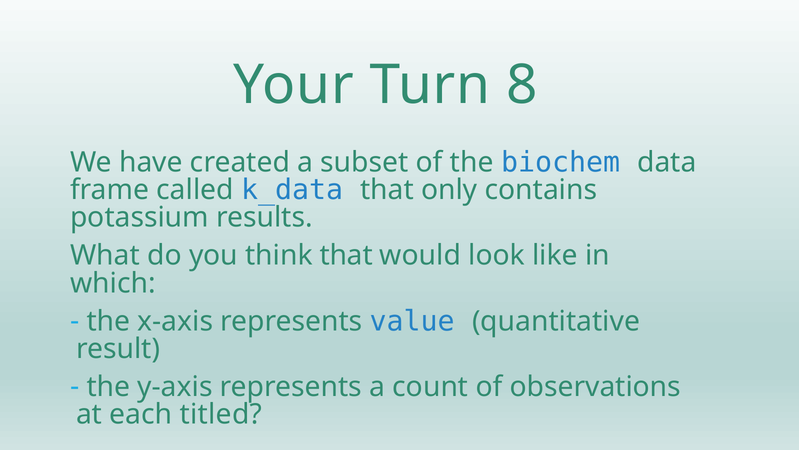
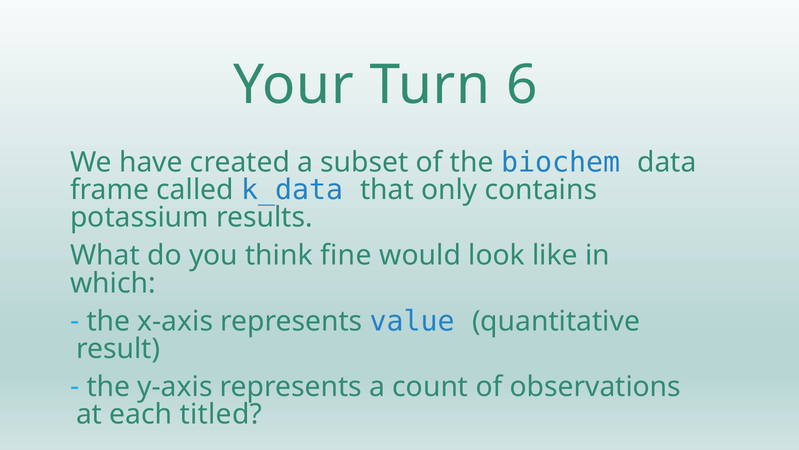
8: 8 -> 6 (522, 85)
think that: that -> fine (346, 255)
